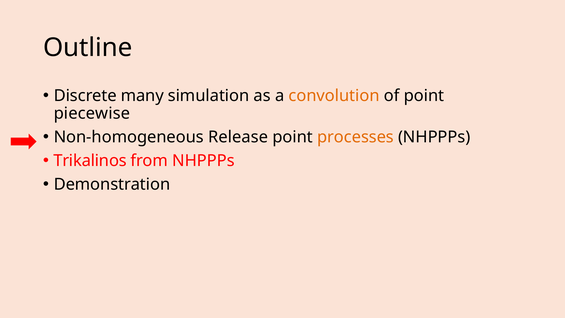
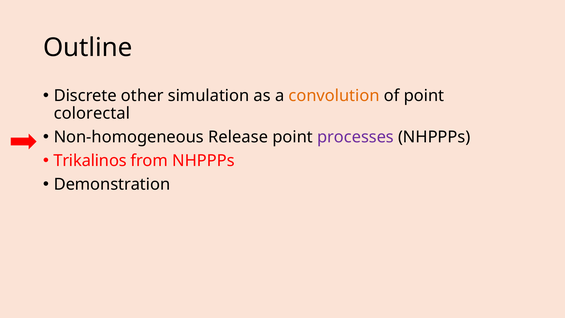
many: many -> other (142, 96)
piecewise: piecewise -> colorectal (92, 113)
processes colour: orange -> purple (355, 137)
